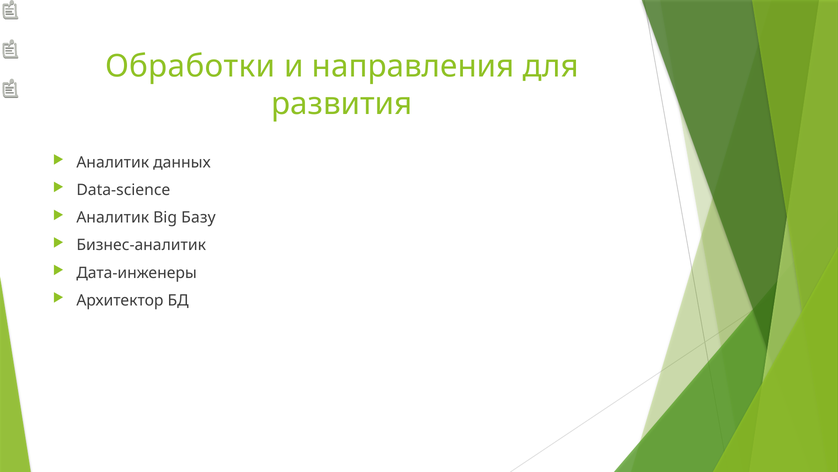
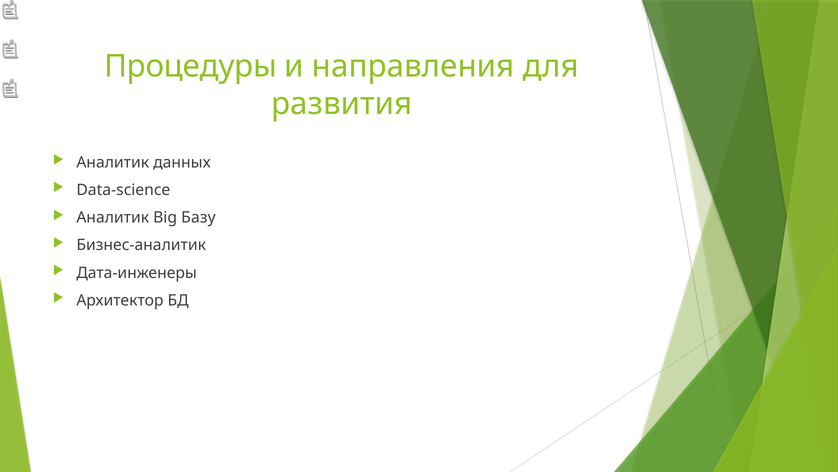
Обработки: Обработки -> Процедуры (190, 66)
